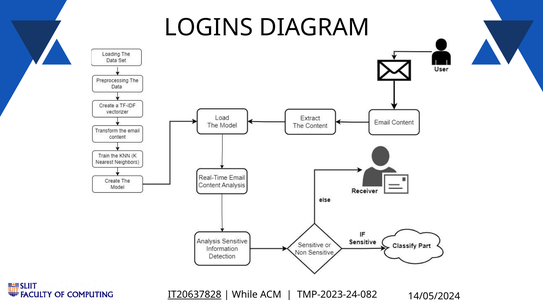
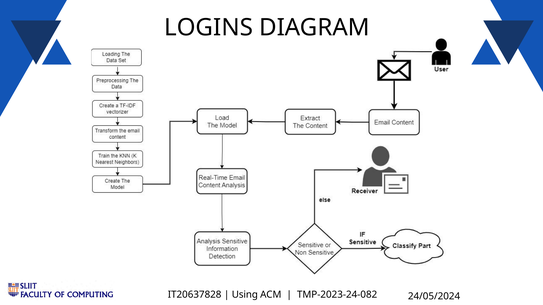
IT20637828 underline: present -> none (195, 295)
While: While -> Using (245, 295)
14/05/2024: 14/05/2024 -> 24/05/2024 (434, 297)
